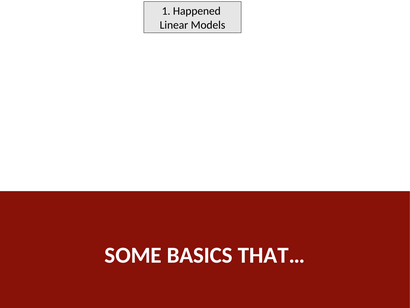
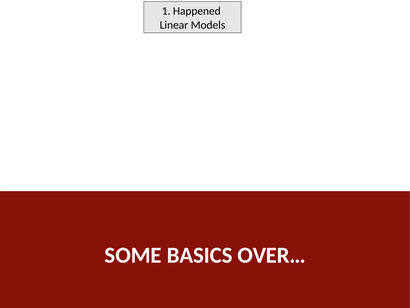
THAT…: THAT… -> OVER… (272, 255)
